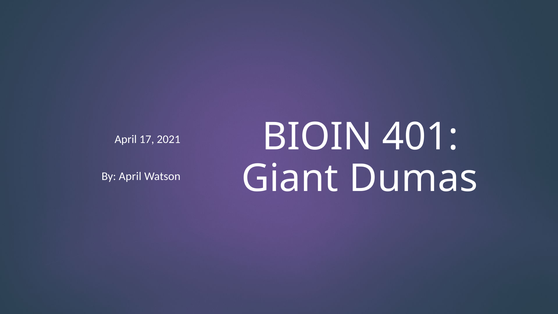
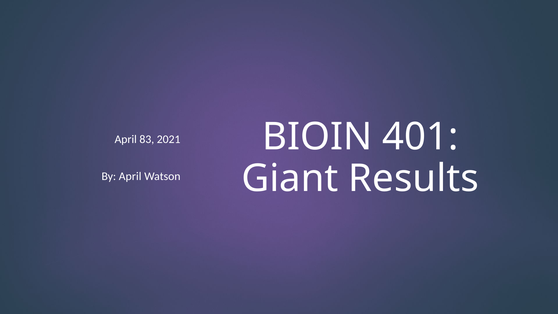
17: 17 -> 83 (147, 139)
Dumas: Dumas -> Results (414, 178)
